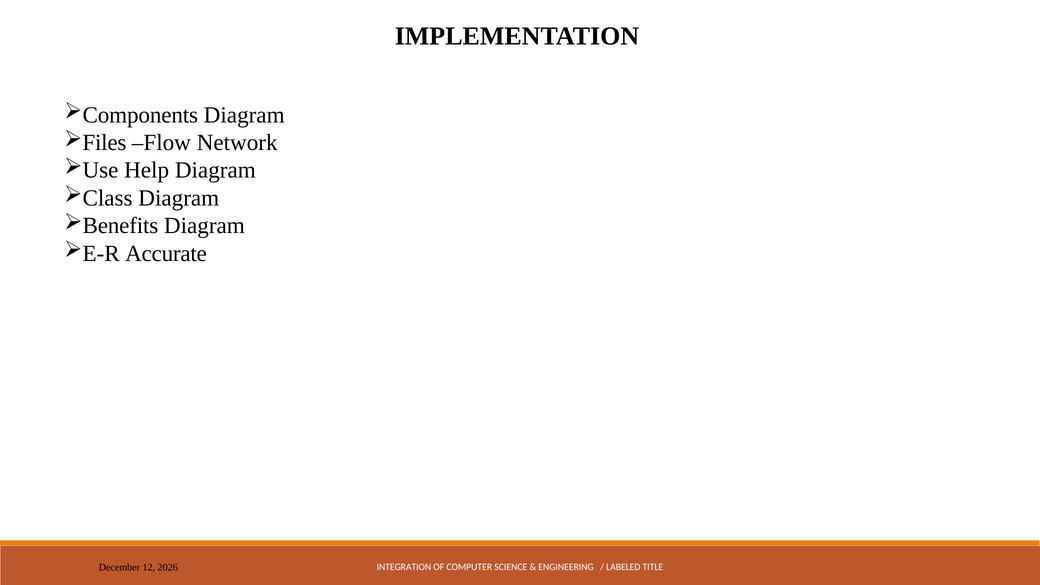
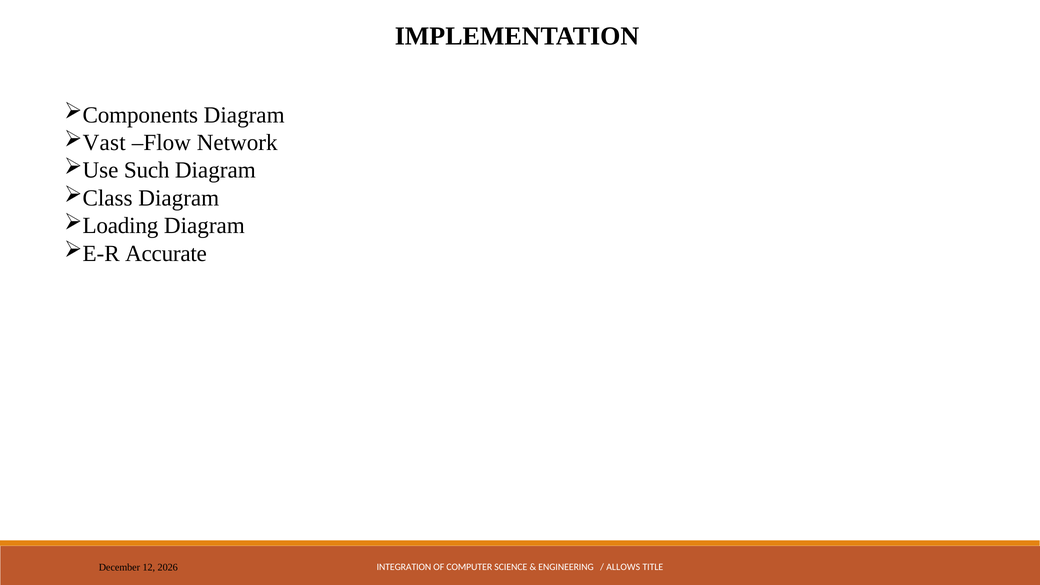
Files: Files -> Vast (104, 143)
Help: Help -> Such (147, 170)
Benefits: Benefits -> Loading (120, 226)
LABELED: LABELED -> ALLOWS (623, 567)
